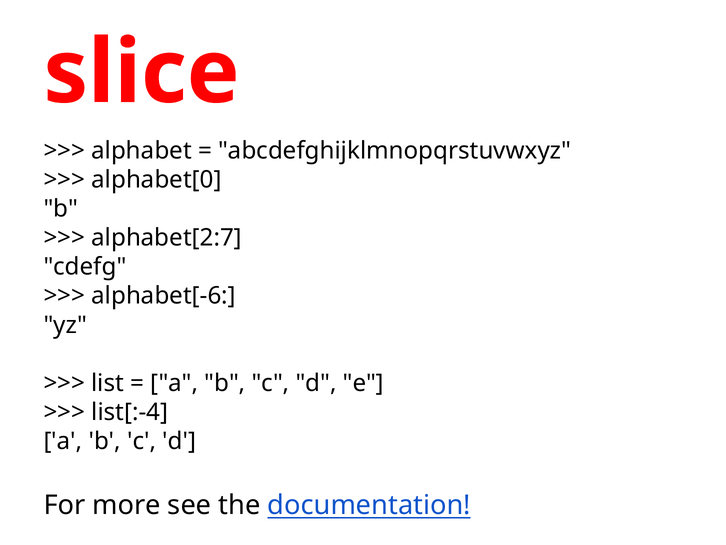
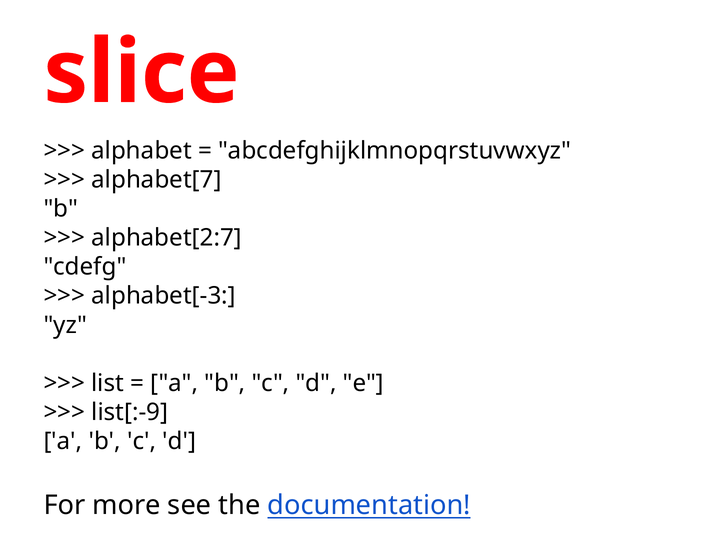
alphabet[0: alphabet[0 -> alphabet[7 (156, 180)
alphabet[-6: alphabet[-6 -> alphabet[-3 (164, 296)
list[:-4: list[:-4 -> list[:-9 (130, 412)
